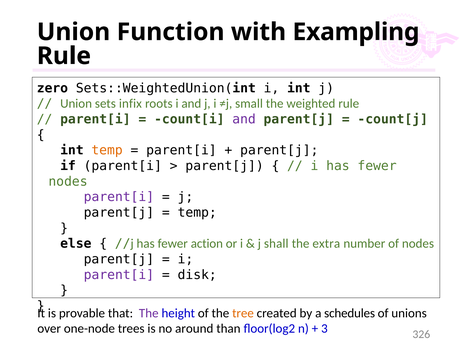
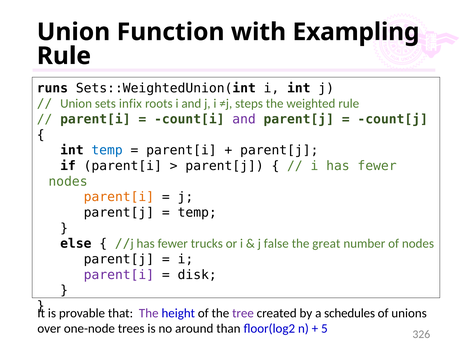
zero: zero -> runs (52, 88)
small: small -> steps (249, 104)
temp colour: orange -> blue (107, 150)
parent[i colour: purple -> orange (119, 197)
action: action -> trucks (207, 244)
shall: shall -> false (276, 244)
extra: extra -> great (326, 244)
tree colour: orange -> purple (243, 313)
3: 3 -> 5 (324, 329)
